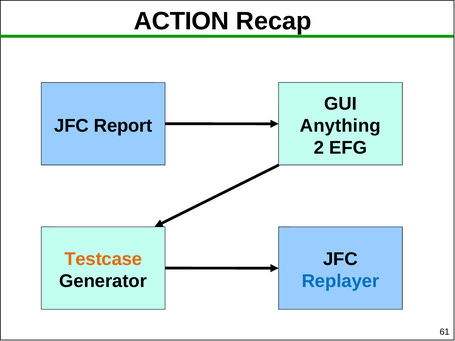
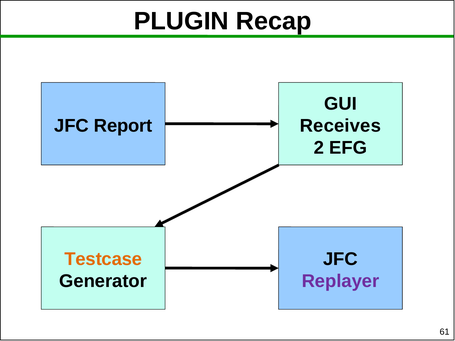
ACTION: ACTION -> PLUGIN (181, 21)
Anything: Anything -> Receives (340, 126)
Replayer colour: blue -> purple (340, 281)
